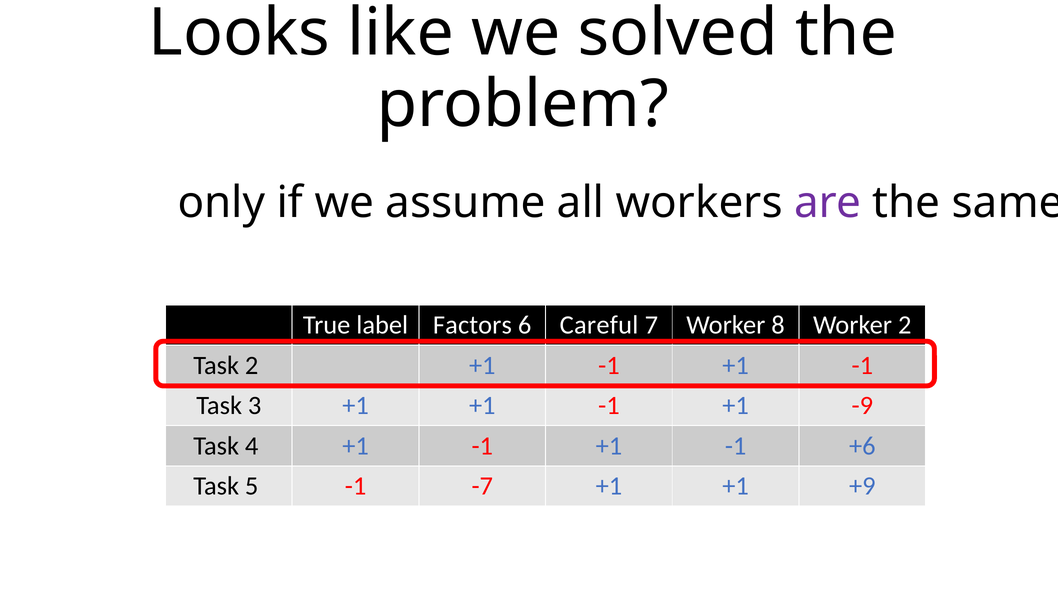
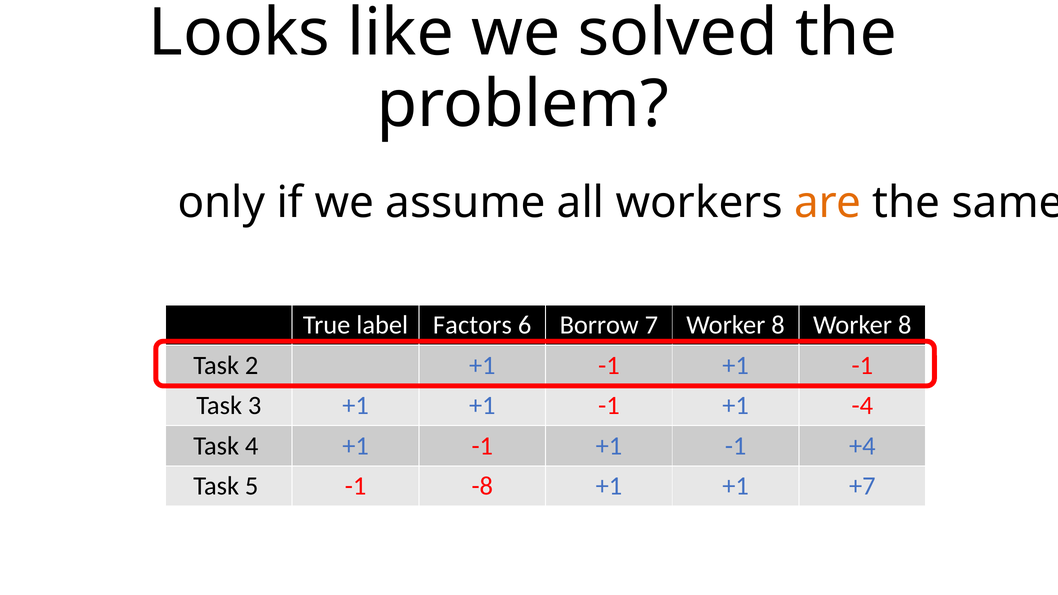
are colour: purple -> orange (828, 203)
Careful: Careful -> Borrow (599, 325)
8 Worker 2: 2 -> 8 (905, 325)
-9: -9 -> -4 (862, 406)
+6: +6 -> +4 (862, 446)
-7: -7 -> -8 (482, 486)
+9: +9 -> +7 (862, 486)
